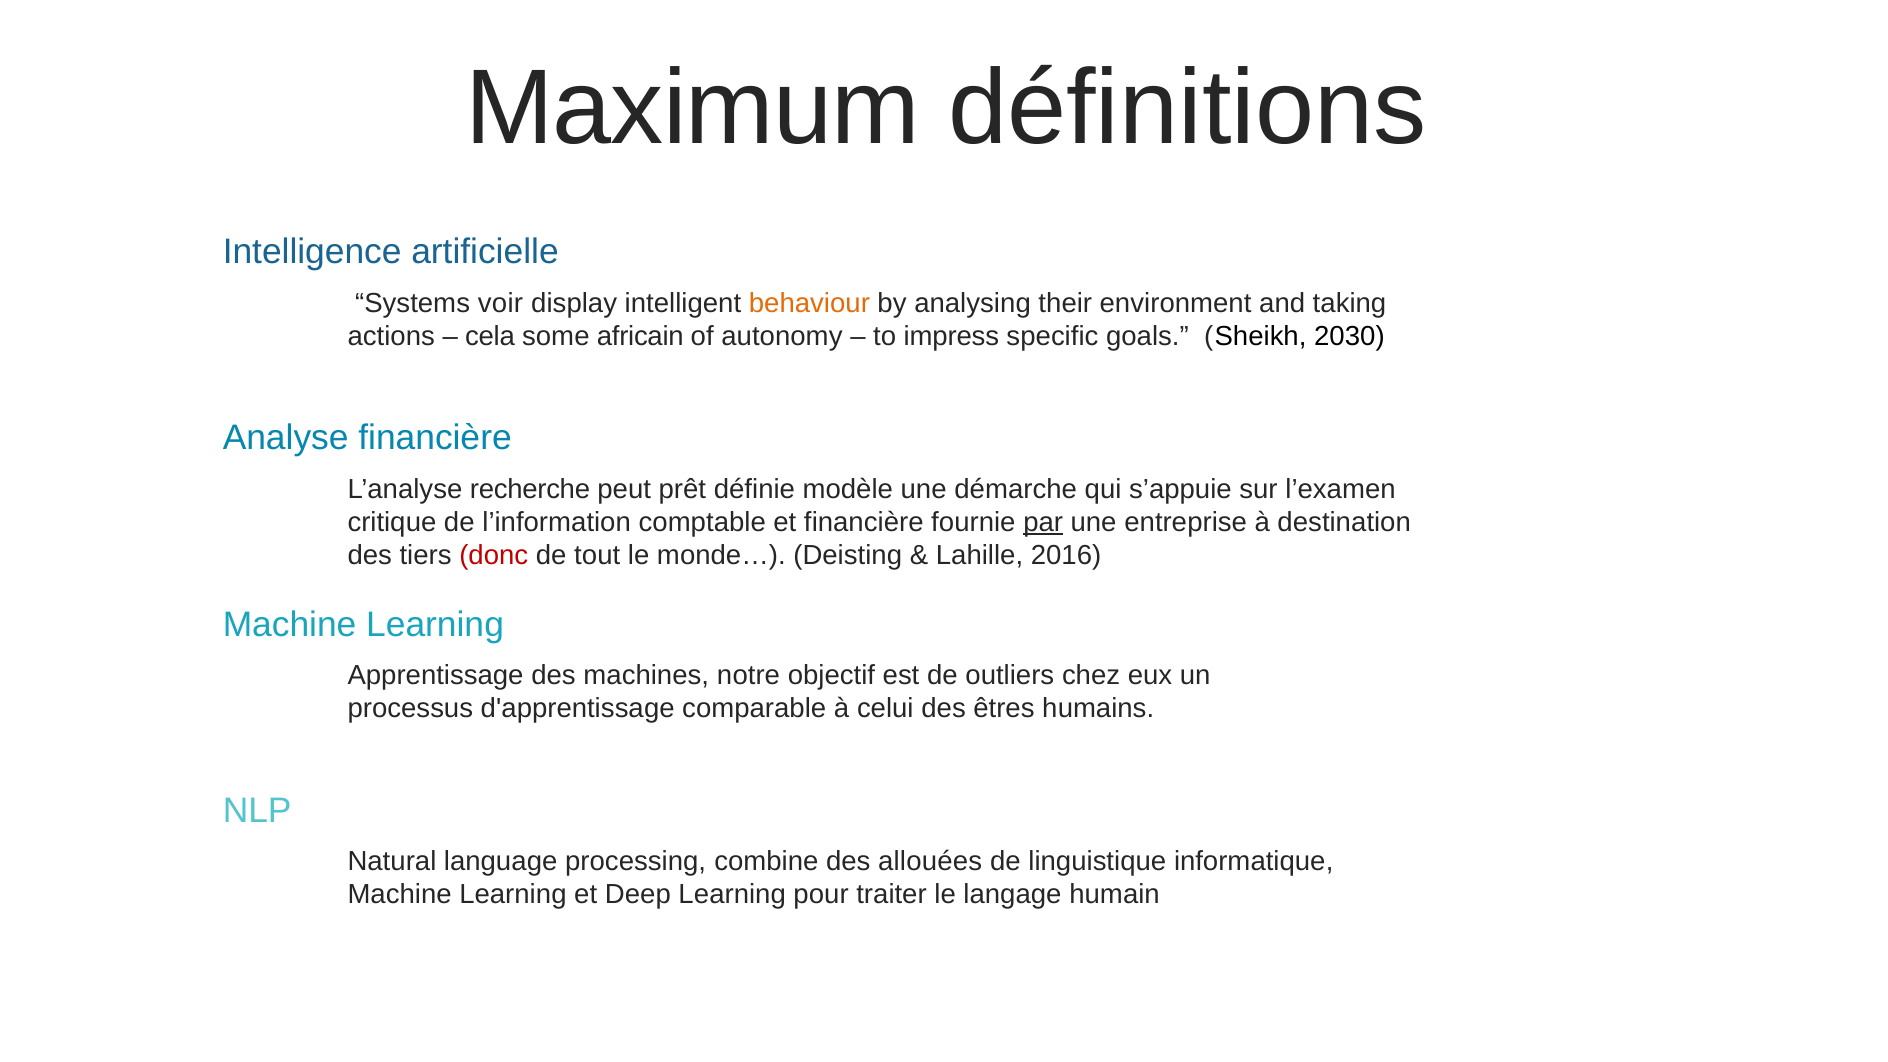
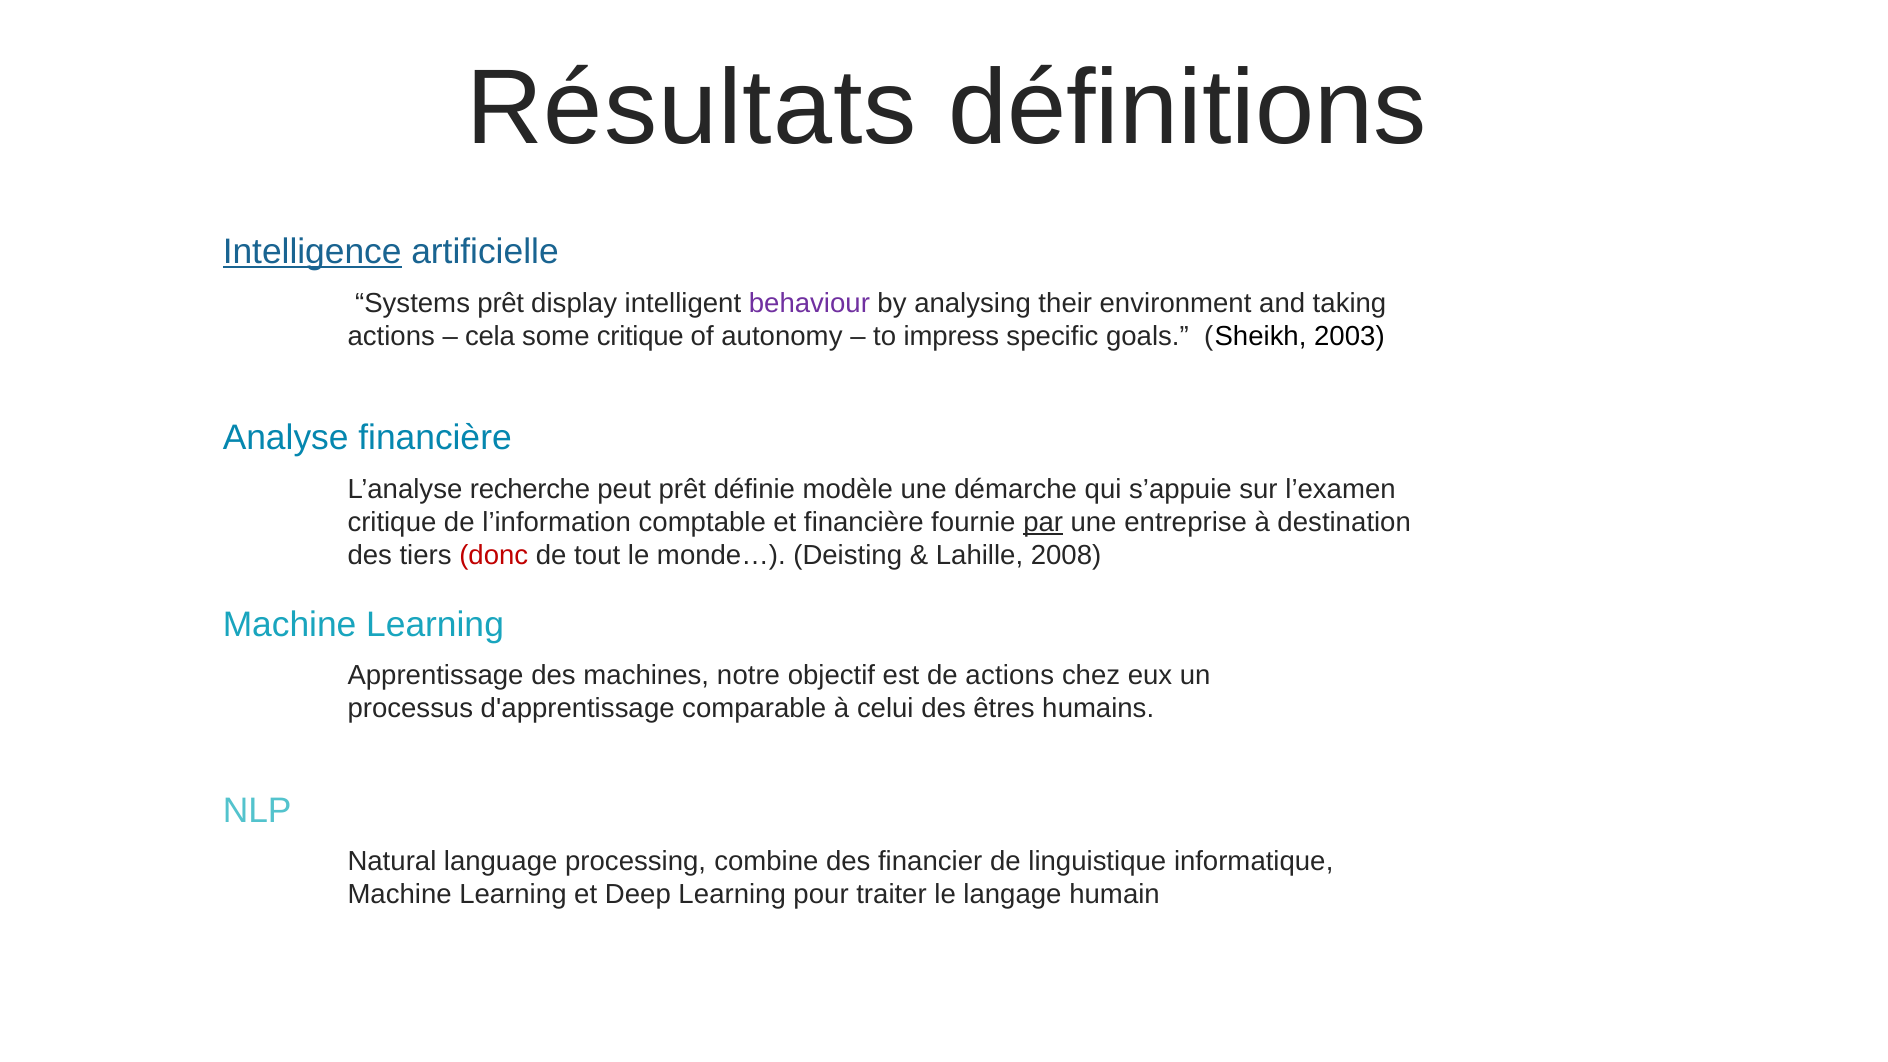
Maximum: Maximum -> Résultats (692, 108)
Intelligence underline: none -> present (312, 251)
Systems voir: voir -> prêt (501, 303)
behaviour colour: orange -> purple (809, 303)
some africain: africain -> critique (640, 336)
2030: 2030 -> 2003 (1349, 336)
2016: 2016 -> 2008 (1066, 555)
de outliers: outliers -> actions (1010, 676)
allouées: allouées -> financier (930, 861)
